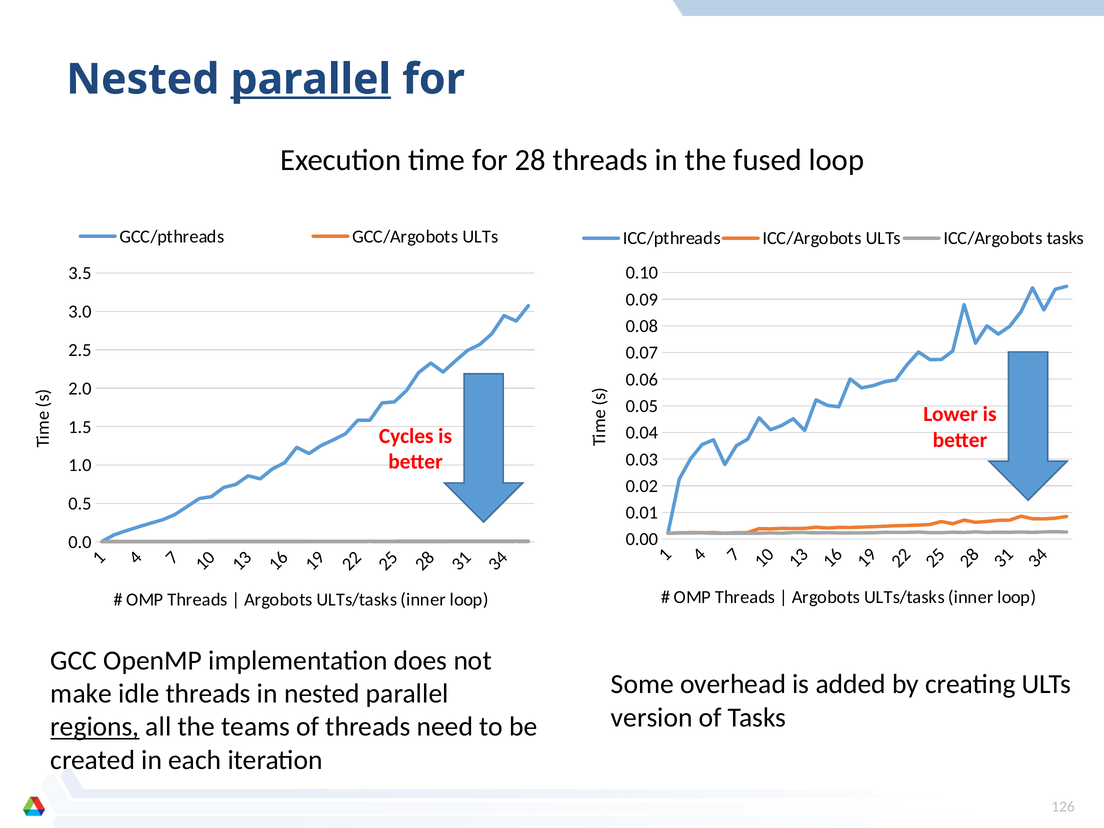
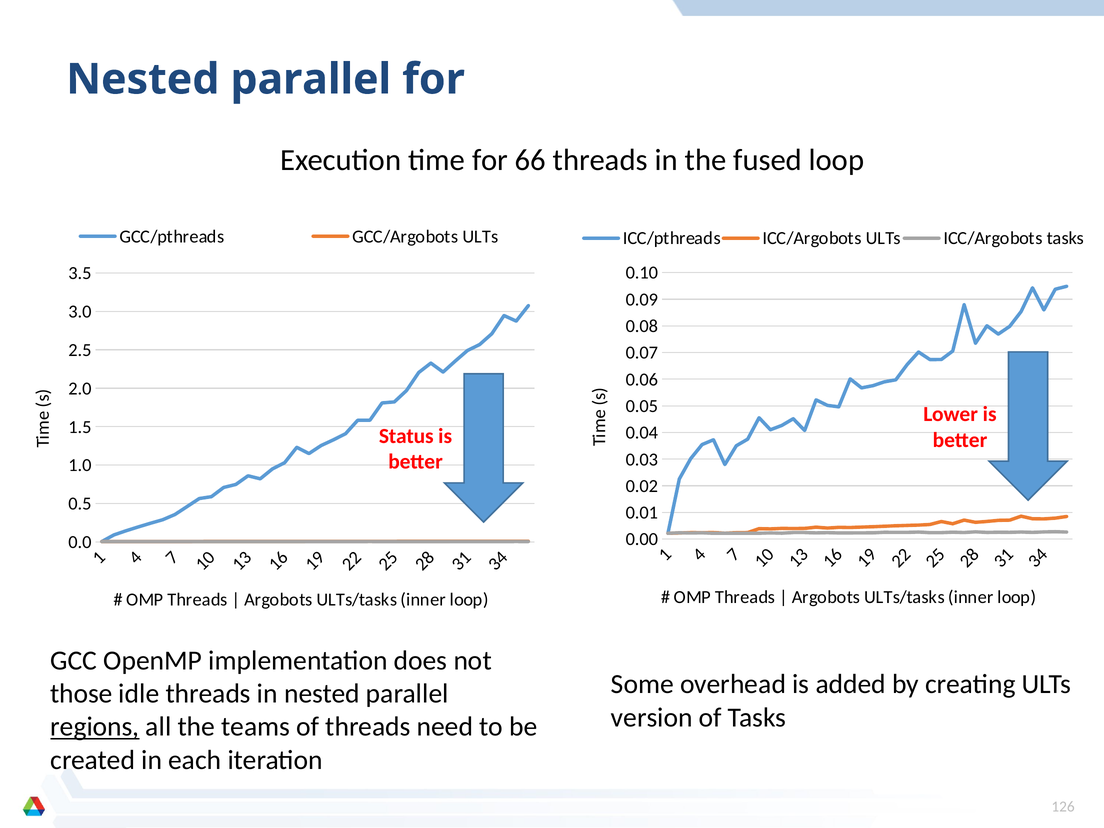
parallel underline: present -> none (311, 79)
28: 28 -> 66 (530, 160)
Cycles: Cycles -> Status (406, 436)
make: make -> those (81, 694)
